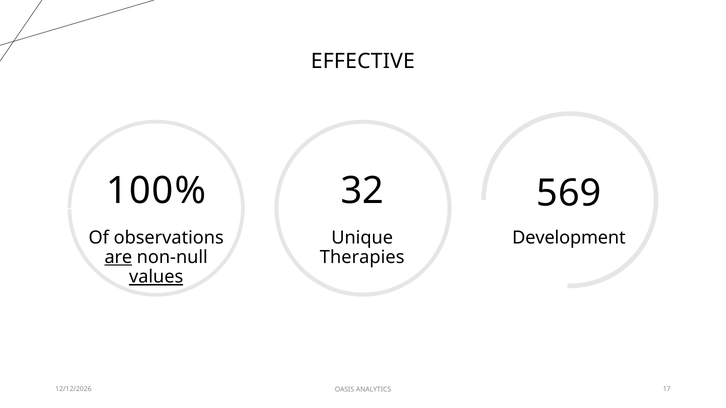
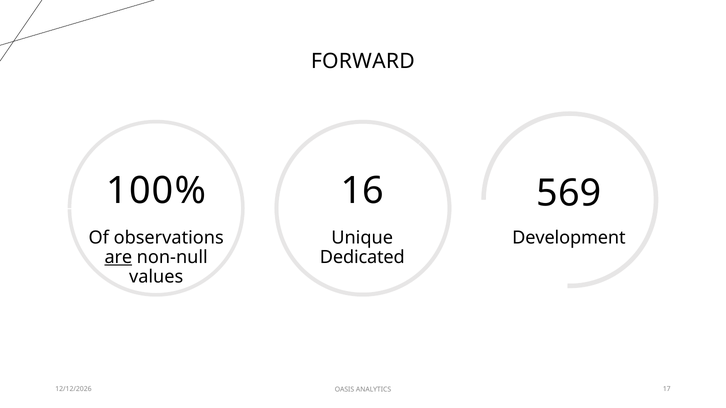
EFFECTIVE: EFFECTIVE -> FORWARD (363, 61)
32: 32 -> 16 (362, 191)
Therapies: Therapies -> Dedicated (362, 258)
values underline: present -> none (156, 277)
